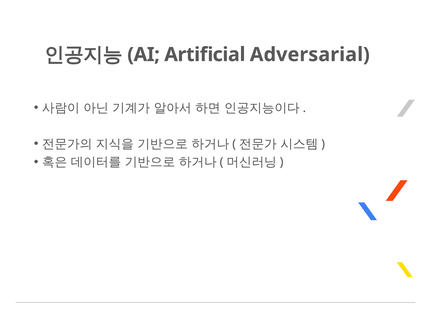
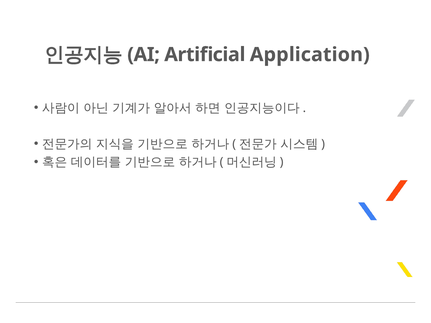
Adversarial: Adversarial -> Application (310, 55)
